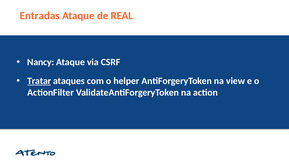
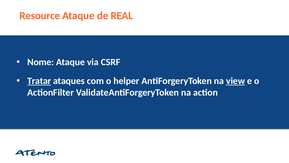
Entradas: Entradas -> Resource (40, 16)
Nancy: Nancy -> Nome (41, 62)
view underline: none -> present (236, 81)
